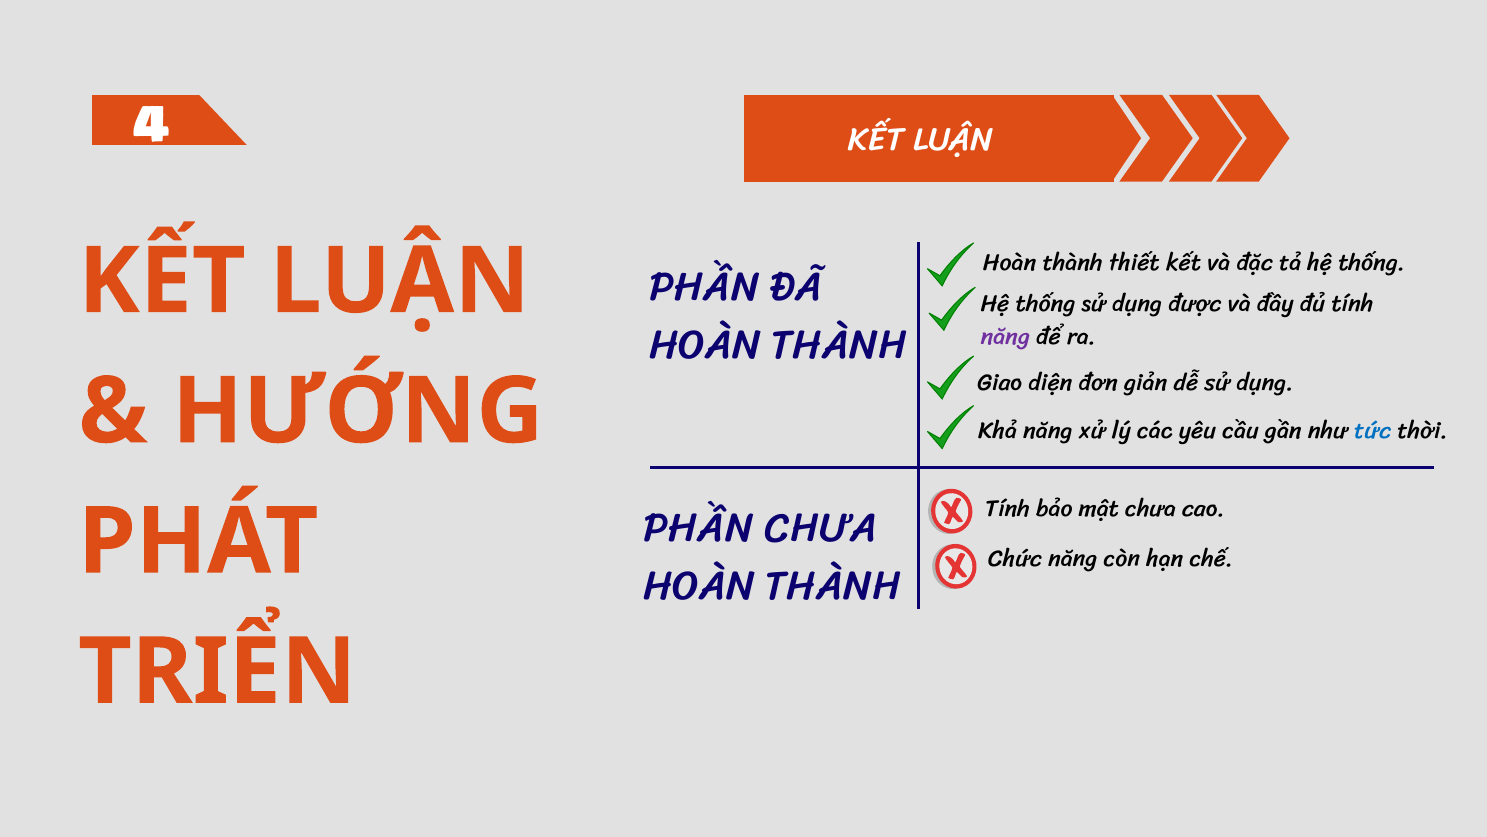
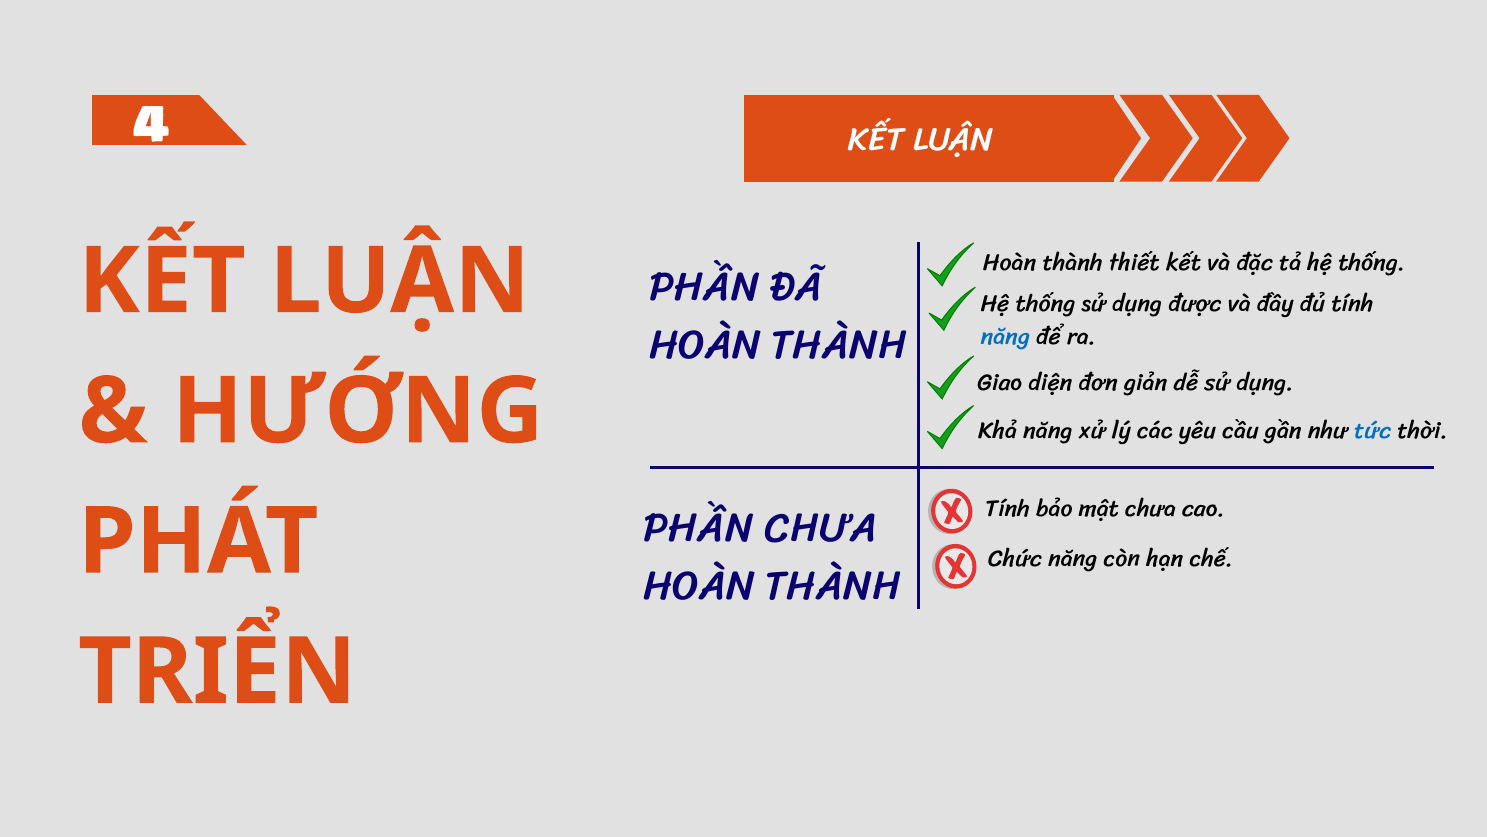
năng colour: purple -> blue (1005, 337)
